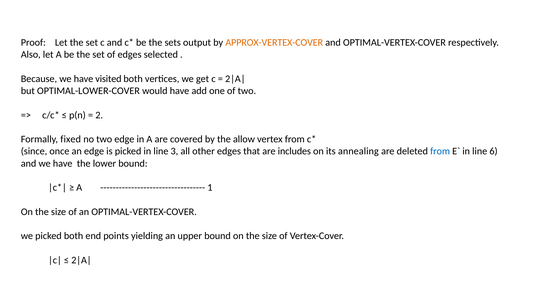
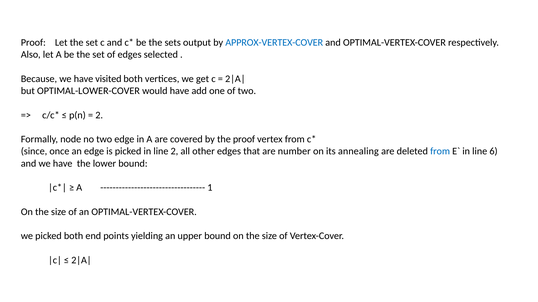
APPROX-VERTEX-COVER colour: orange -> blue (274, 43)
fixed: fixed -> node (71, 140)
the allow: allow -> proof (244, 140)
line 3: 3 -> 2 (174, 152)
includes: includes -> number (294, 152)
